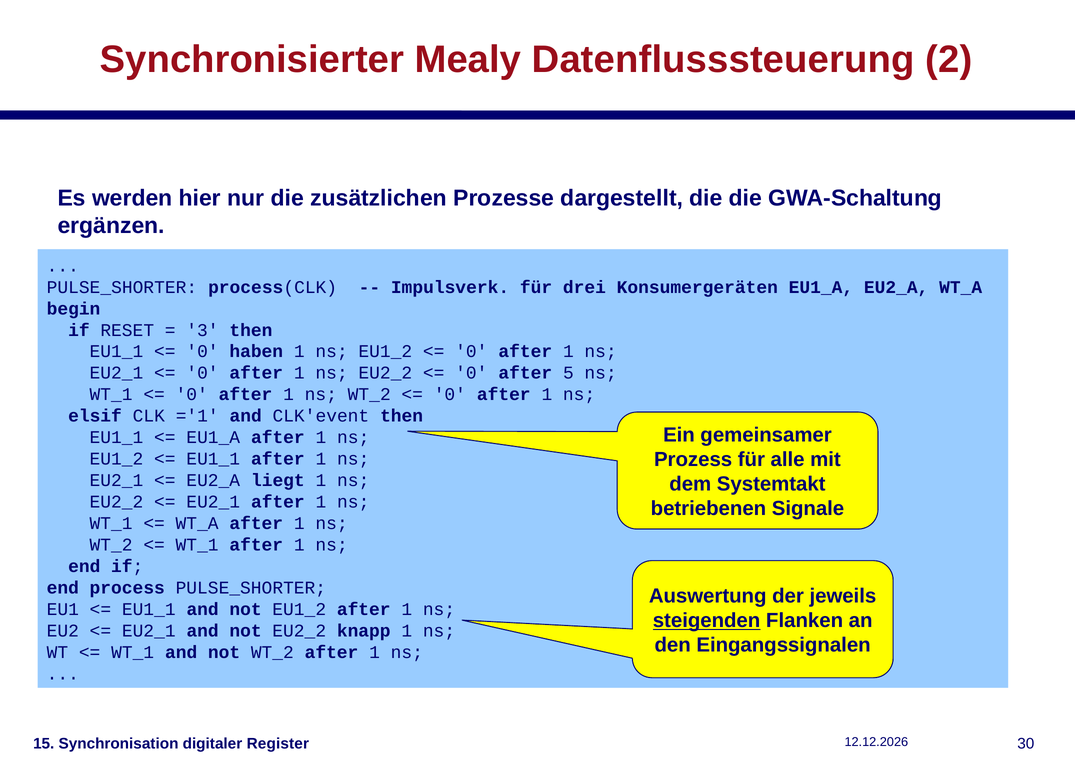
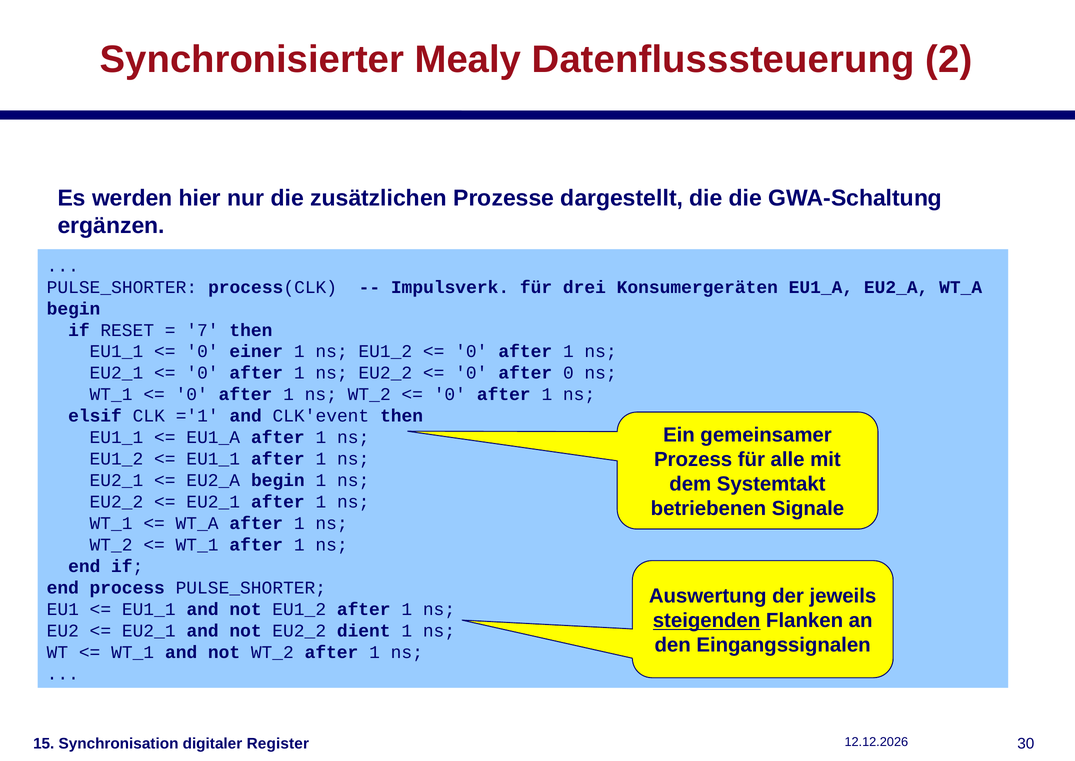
3: 3 -> 7 (202, 330)
haben: haben -> einer (256, 351)
after 5: 5 -> 0 (568, 373)
EU2_A liegt: liegt -> begin (278, 480)
knapp: knapp -> dient (364, 631)
